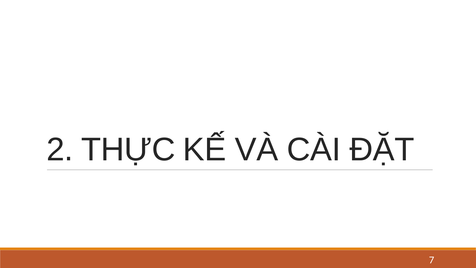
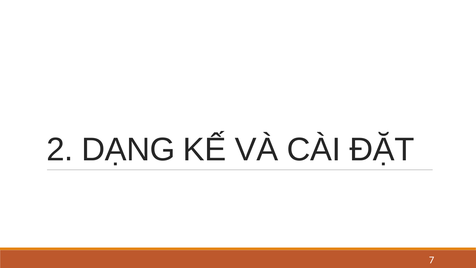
THỰC: THỰC -> DẠNG (128, 150)
